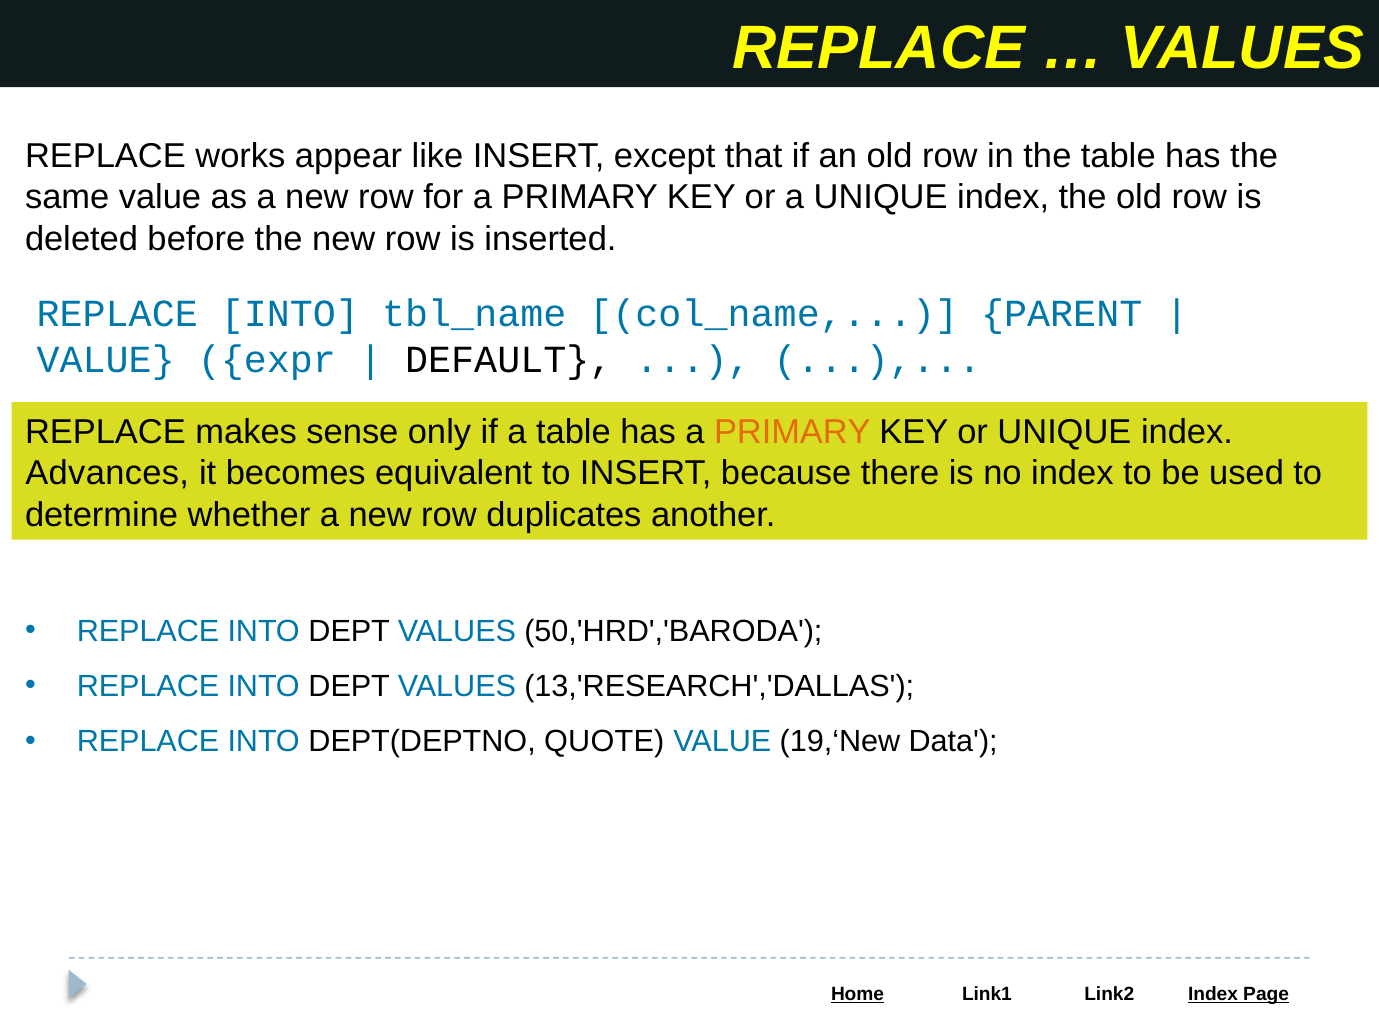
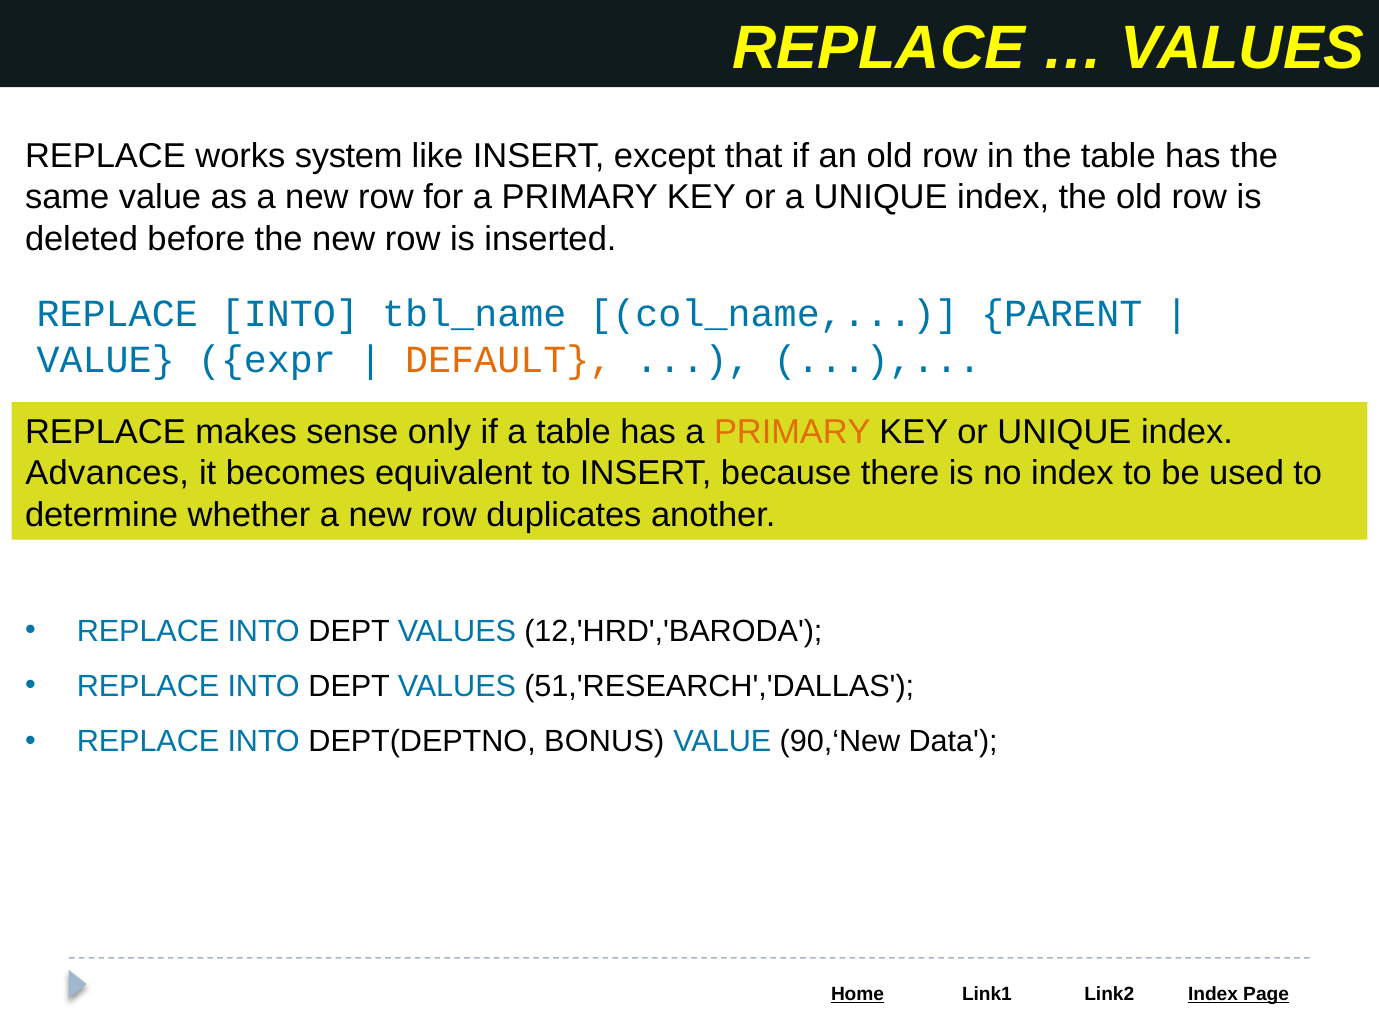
appear: appear -> system (349, 156)
DEFAULT colour: black -> orange (509, 360)
50,'HRD','BARODA: 50,'HRD','BARODA -> 12,'HRD','BARODA (673, 632)
13,'RESEARCH','DALLAS: 13,'RESEARCH','DALLAS -> 51,'RESEARCH','DALLAS (719, 687)
QUOTE: QUOTE -> BONUS (604, 742)
19,‘New: 19,‘New -> 90,‘New (840, 742)
